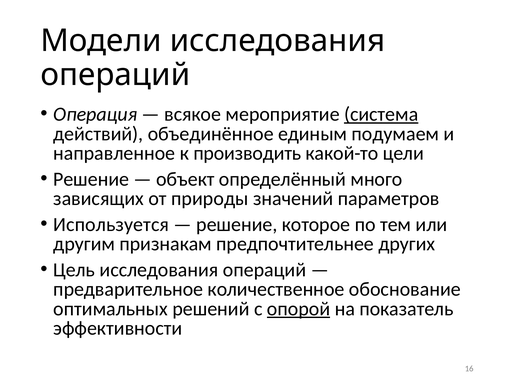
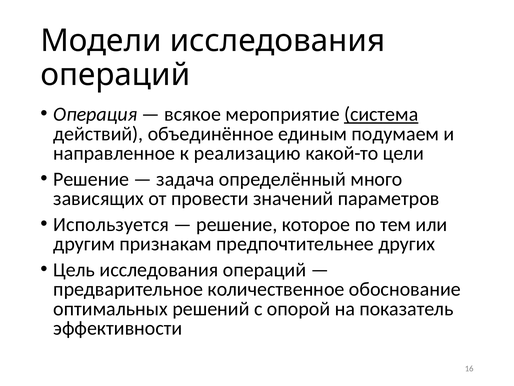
производить: производить -> реализацию (247, 153)
объект: объект -> задача (185, 179)
природы: природы -> провести (210, 198)
опорой underline: present -> none (299, 308)
